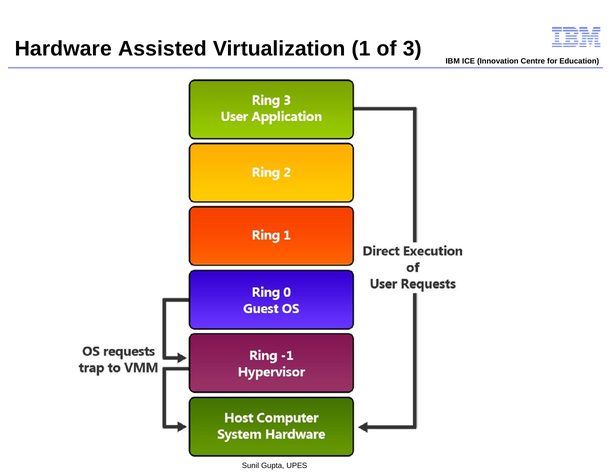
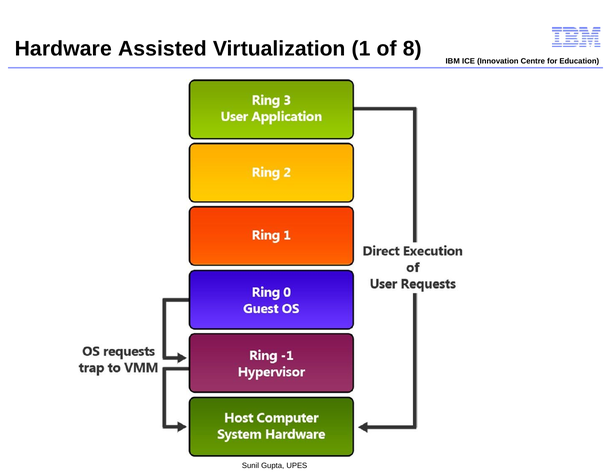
3: 3 -> 8 (412, 49)
